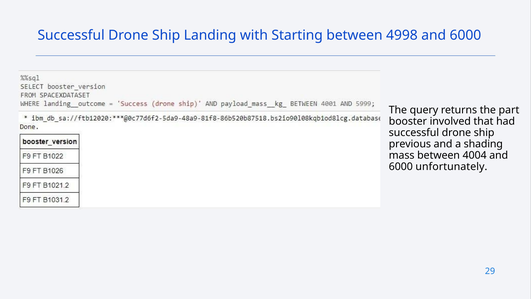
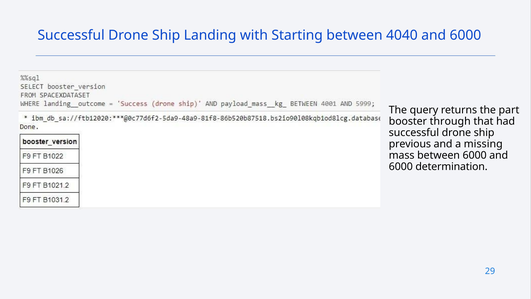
4998: 4998 -> 4040 (402, 35)
involved: involved -> through (450, 121)
shading: shading -> missing (483, 144)
between 4004: 4004 -> 6000 (475, 155)
unfortunately: unfortunately -> determination (452, 167)
